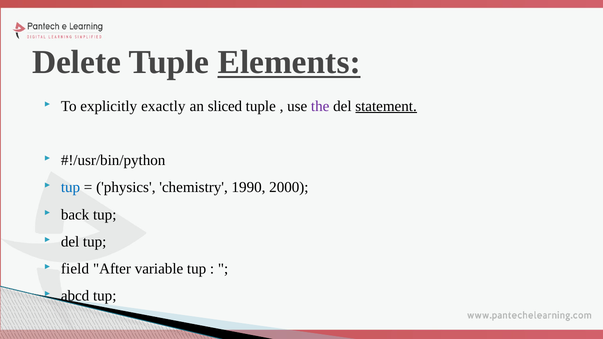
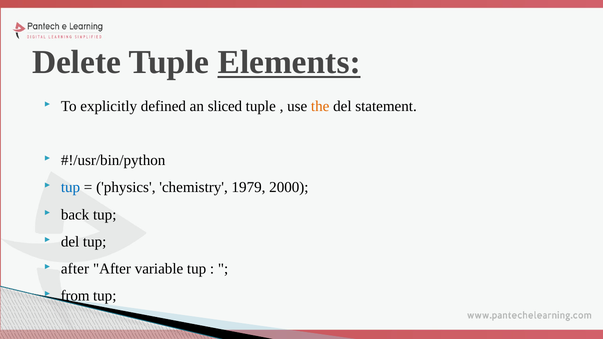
exactly: exactly -> defined (163, 106)
the colour: purple -> orange (320, 106)
statement underline: present -> none (386, 106)
1990: 1990 -> 1979 (249, 188)
field: field -> after (75, 269)
abcd: abcd -> from (75, 296)
